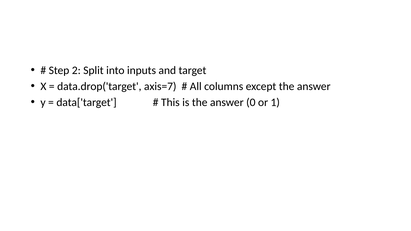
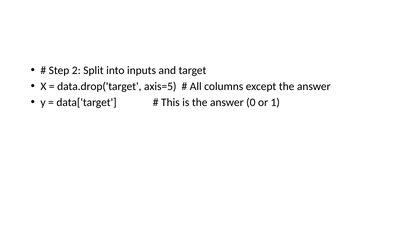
axis=7: axis=7 -> axis=5 (160, 86)
